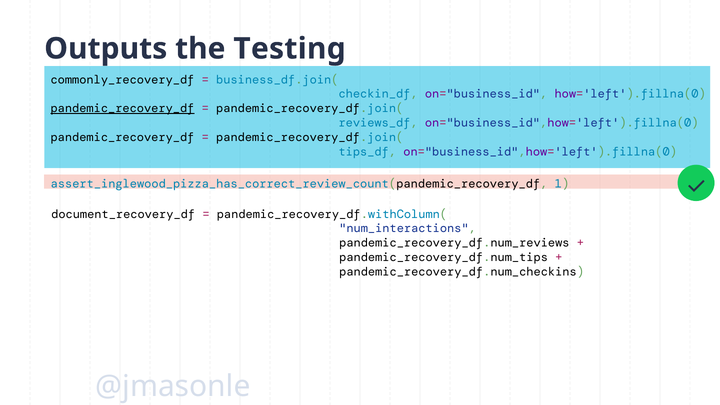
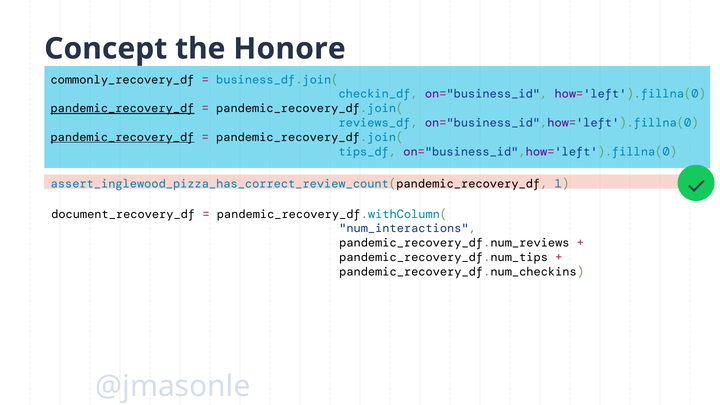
Outputs: Outputs -> Concept (106, 49)
Testing: Testing -> Honore (290, 49)
pandemic_recovery_df underline: none -> present (122, 137)
